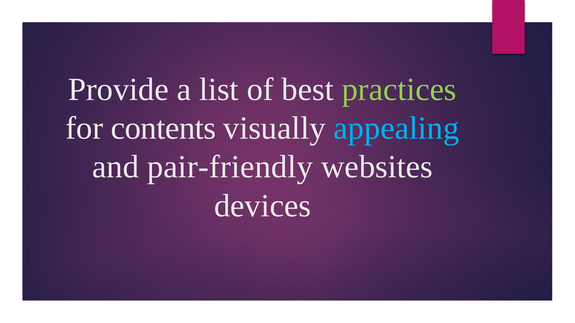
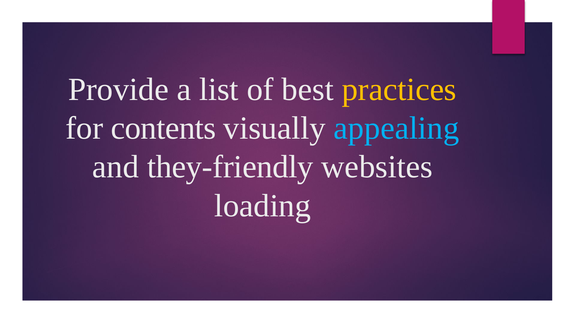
practices colour: light green -> yellow (399, 90)
pair-friendly: pair-friendly -> they-friendly (230, 167)
devices: devices -> loading (263, 206)
